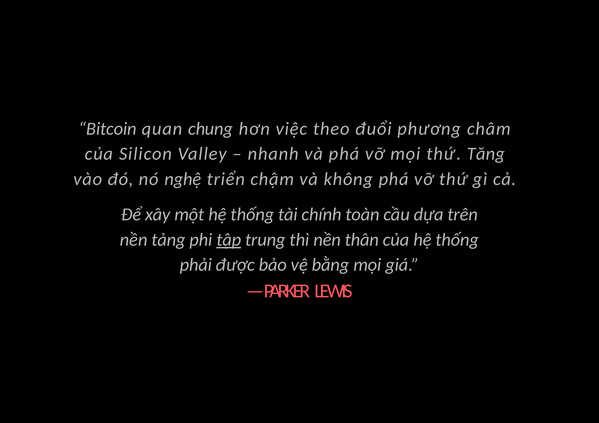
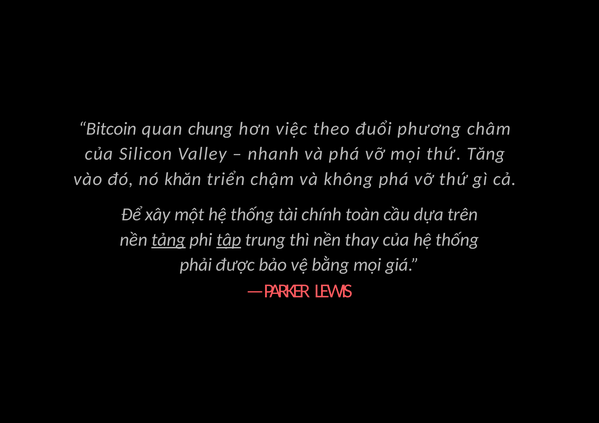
nghệ: nghệ -> khăn (183, 179)
tảng underline: none -> present (169, 240)
thân: thân -> thay (362, 240)
